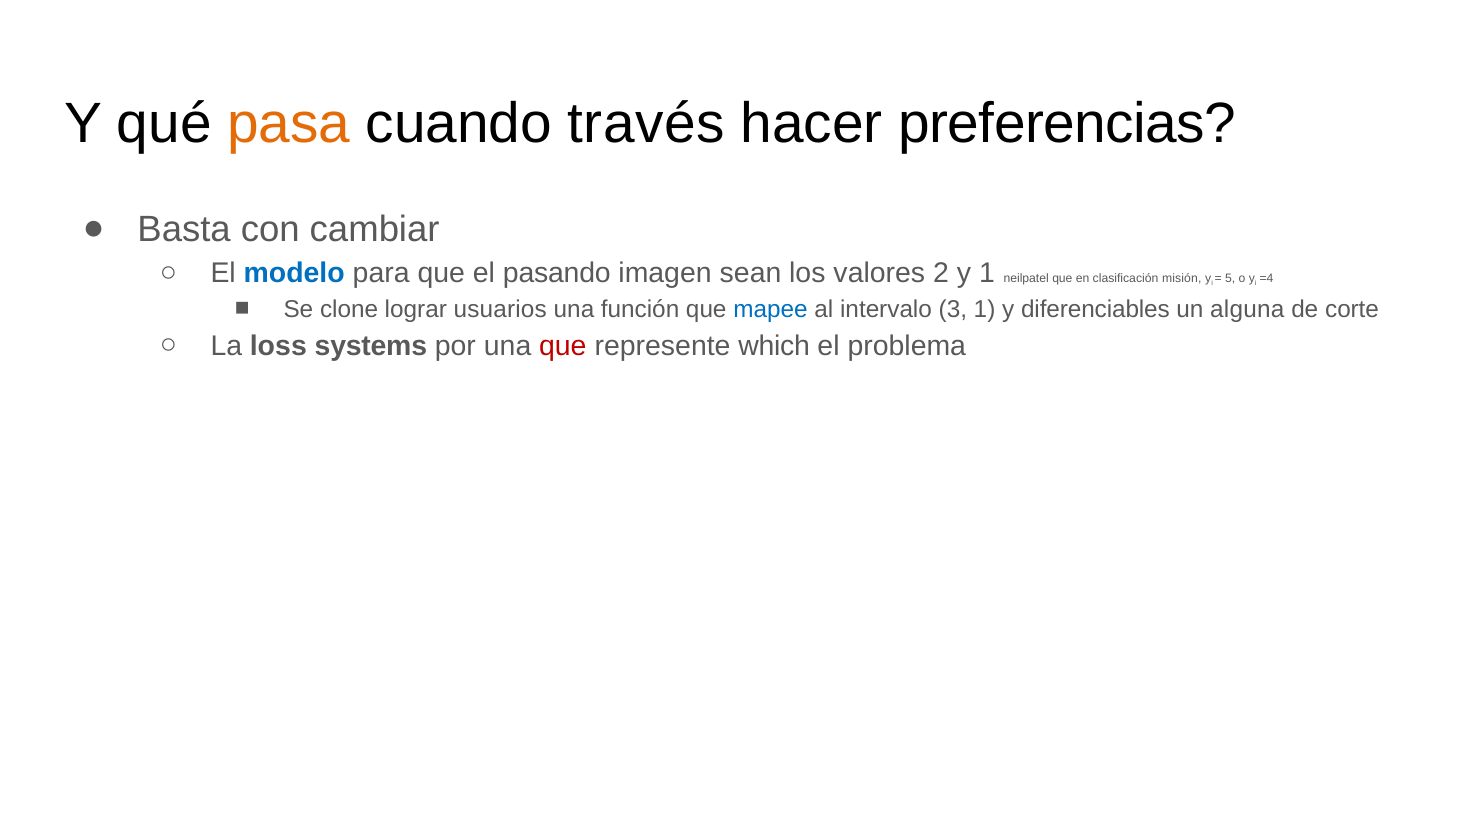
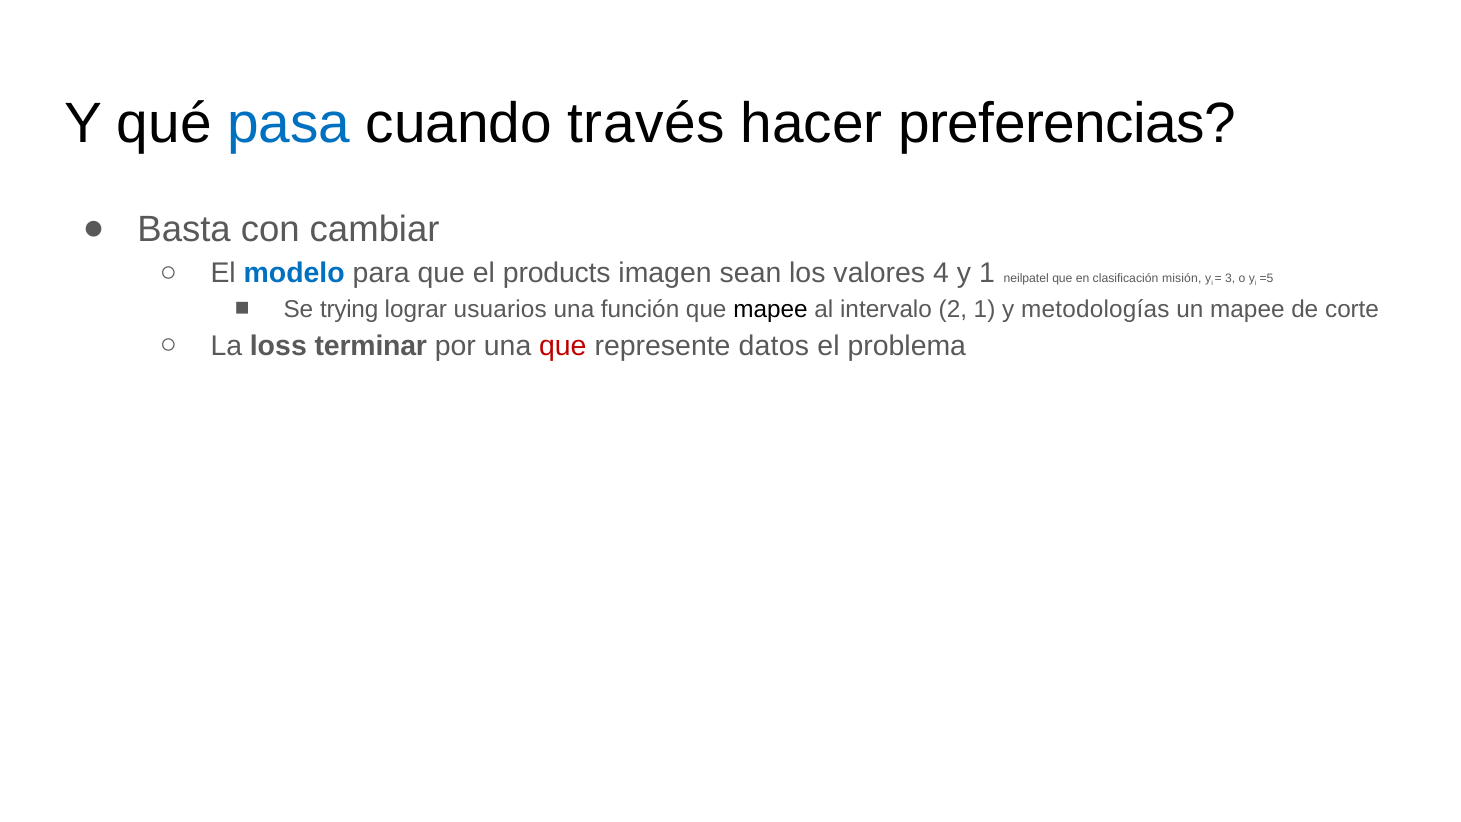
pasa colour: orange -> blue (289, 124)
pasando: pasando -> products (557, 273)
2: 2 -> 4 (941, 273)
5: 5 -> 3 (1230, 279)
=4: =4 -> =5 (1267, 279)
clone: clone -> trying (349, 309)
mapee colour: blue -> black (771, 309)
3: 3 -> 2 (953, 309)
diferenciables: diferenciables -> metodologías (1095, 309)
un alguna: alguna -> mapee (1247, 309)
systems: systems -> terminar (371, 346)
which: which -> datos (774, 346)
